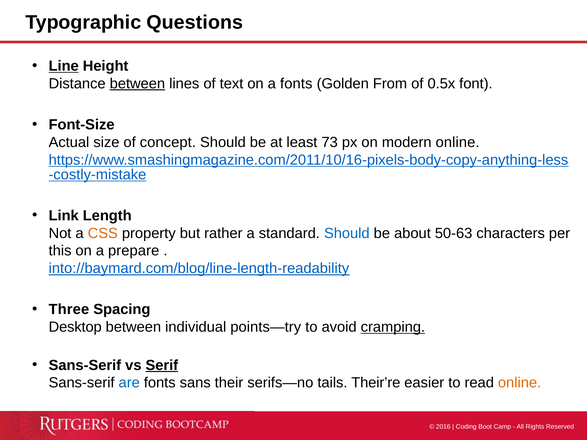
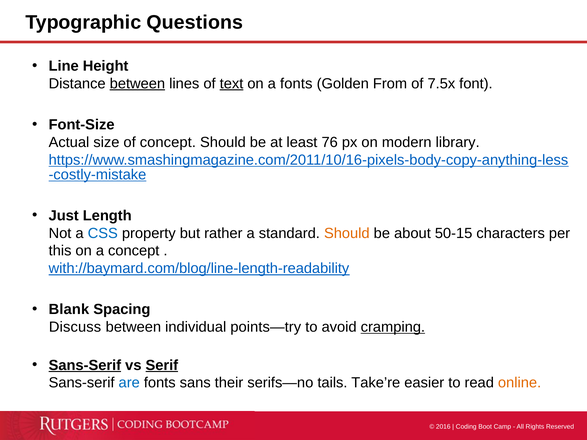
Line underline: present -> none (64, 66)
text underline: none -> present (232, 84)
0.5x: 0.5x -> 7.5x (441, 84)
73: 73 -> 76 (330, 142)
modern online: online -> library (458, 142)
Link: Link -> Just (64, 216)
CSS colour: orange -> blue (103, 233)
Should colour: blue -> orange (347, 233)
50-63: 50-63 -> 50-15 (454, 233)
a prepare: prepare -> concept (134, 251)
into://baymard.com/blog/line-length-readability: into://baymard.com/blog/line-length-readability -> with://baymard.com/blog/line-length-readability (199, 269)
Three: Three -> Blank (69, 310)
Desktop: Desktop -> Discuss (75, 327)
Sans-Serif underline: none -> present (85, 365)
Their’re: Their’re -> Take’re (376, 383)
